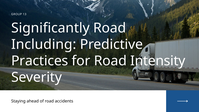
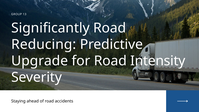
Including: Including -> Reducing (44, 44)
Practices: Practices -> Upgrade (40, 61)
